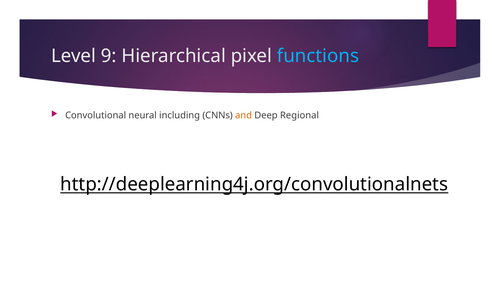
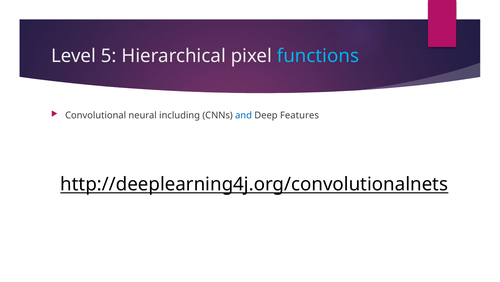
9: 9 -> 5 (109, 56)
and colour: orange -> blue (244, 115)
Regional: Regional -> Features (299, 115)
